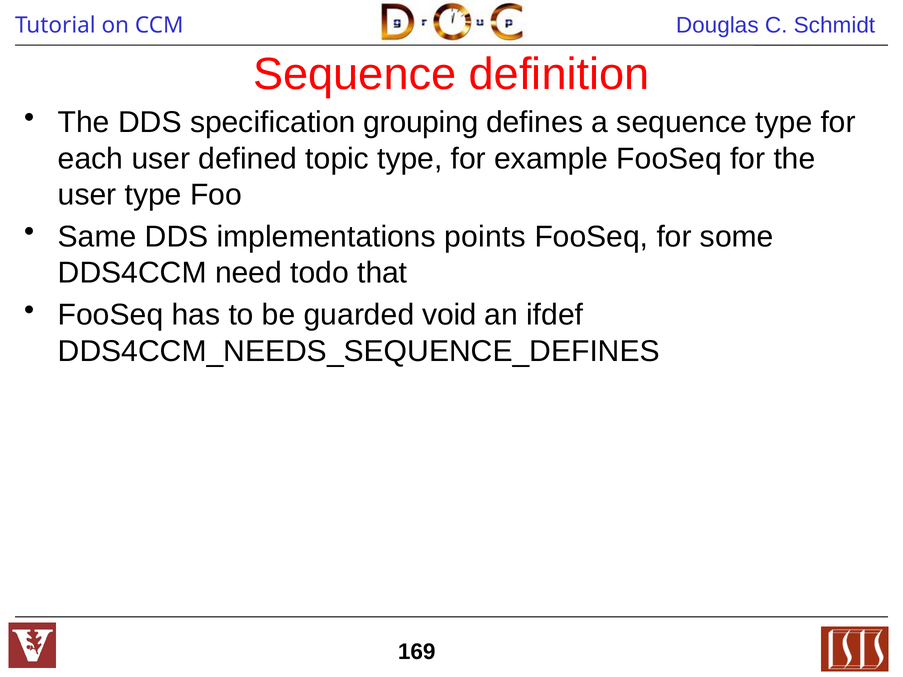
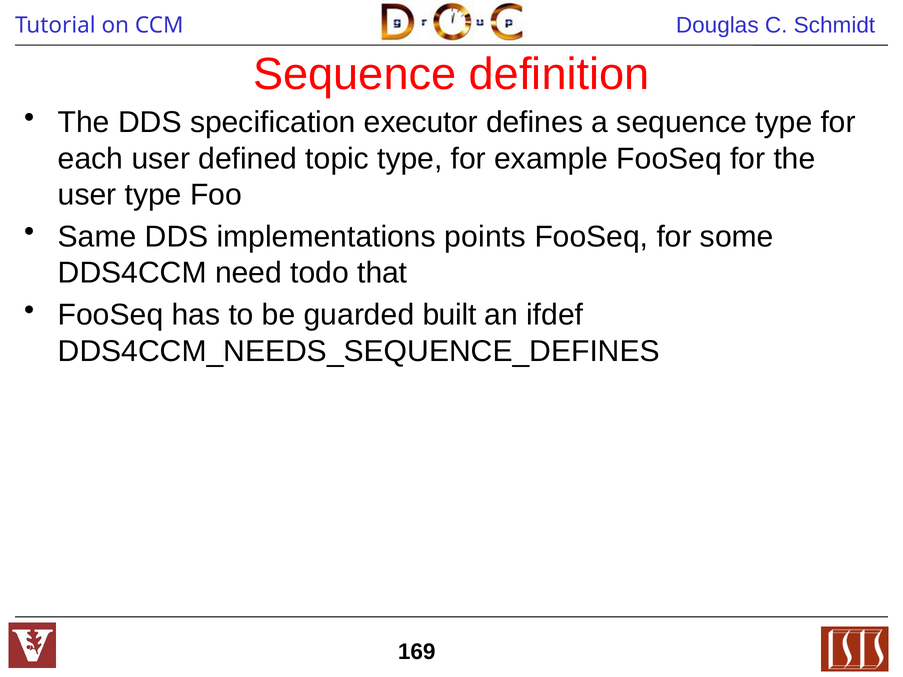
grouping: grouping -> executor (421, 123)
void: void -> built (450, 315)
